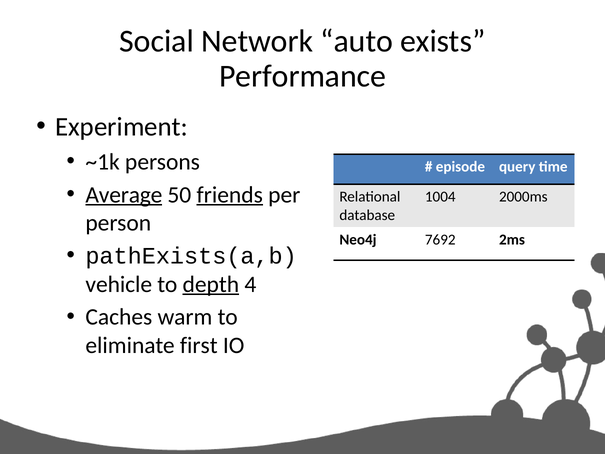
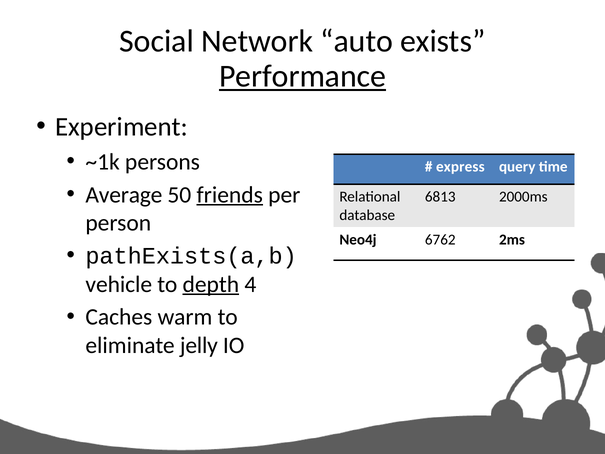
Performance underline: none -> present (303, 76)
episode: episode -> express (460, 166)
Average underline: present -> none (124, 195)
1004: 1004 -> 6813 (440, 197)
7692: 7692 -> 6762 (440, 240)
first: first -> jelly (199, 345)
